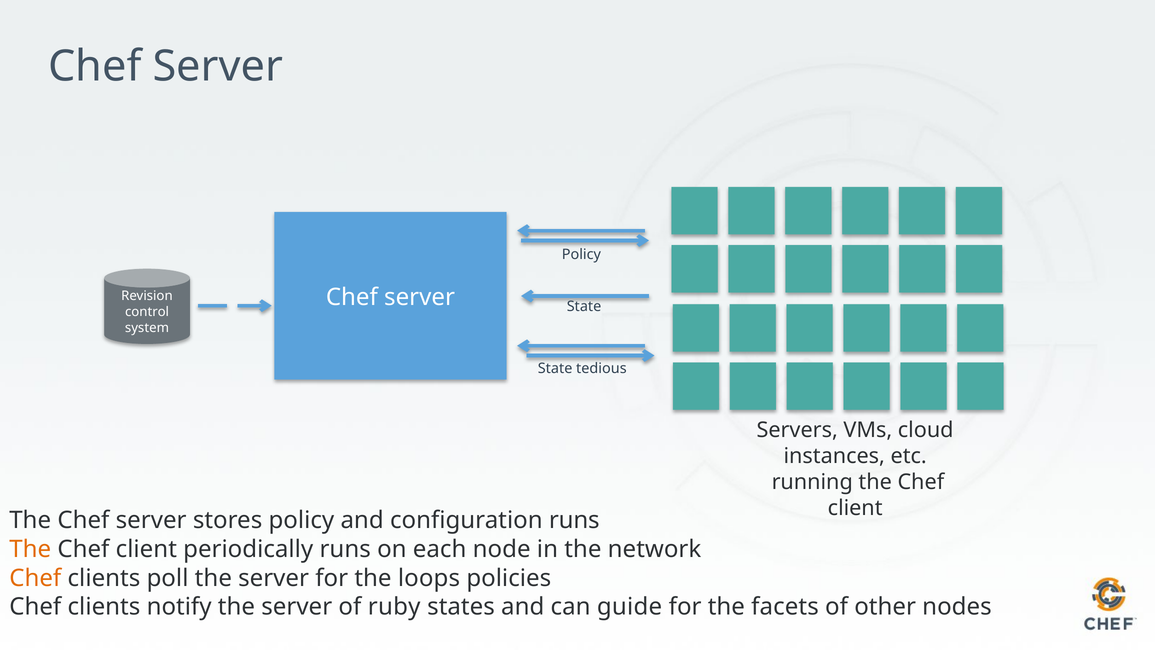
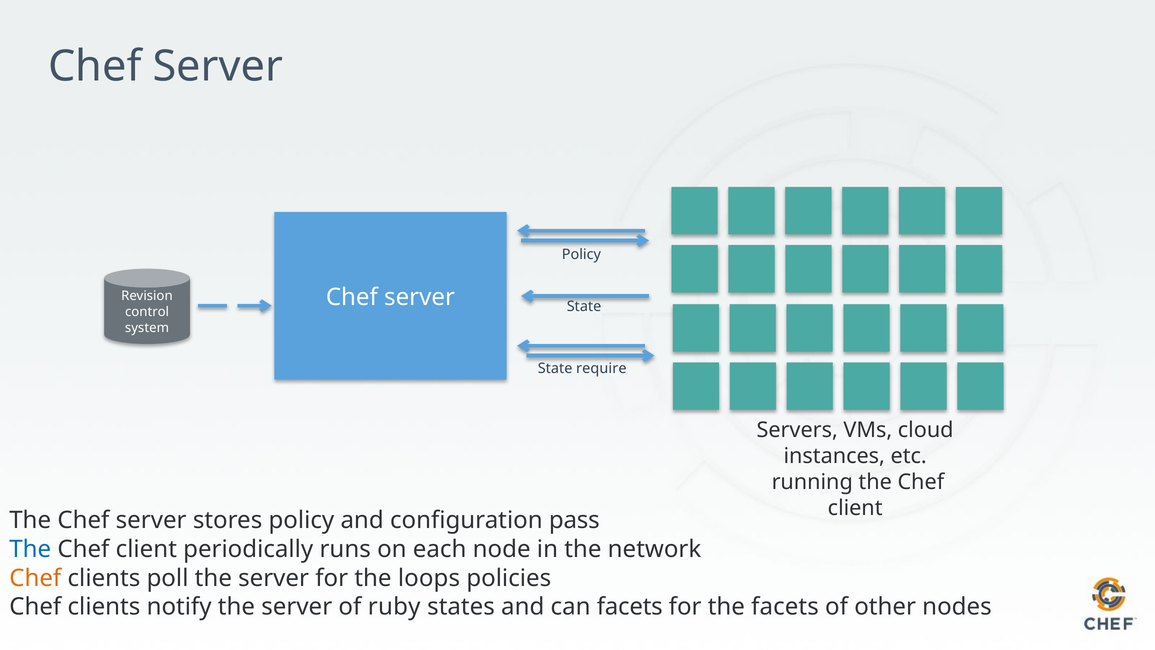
tedious: tedious -> require (601, 368)
configuration runs: runs -> pass (574, 520)
The colour: orange -> blue (30, 549)
can guide: guide -> facets (630, 607)
